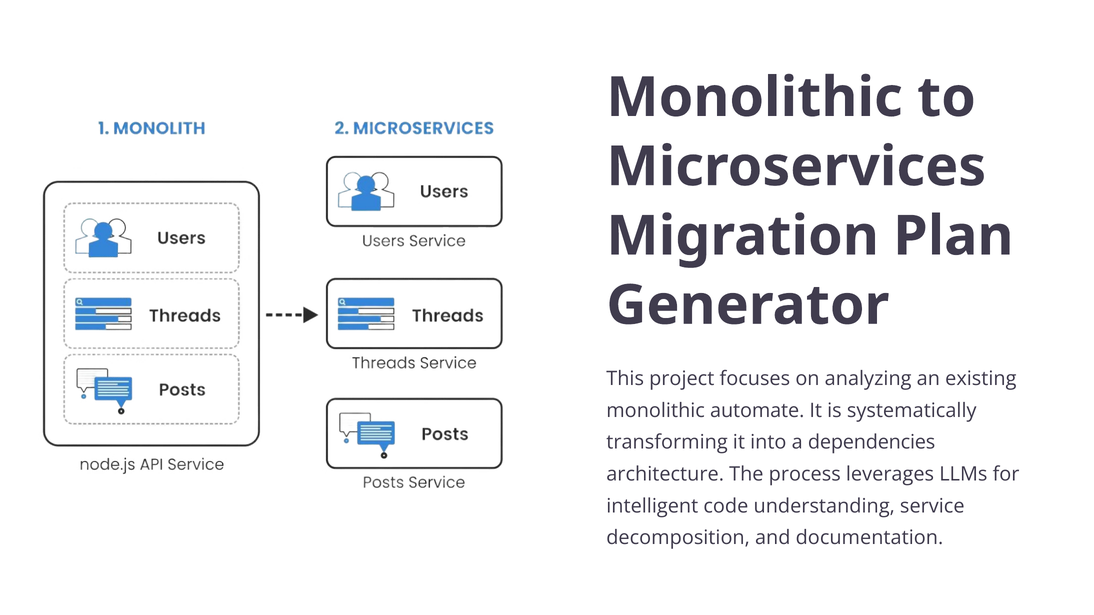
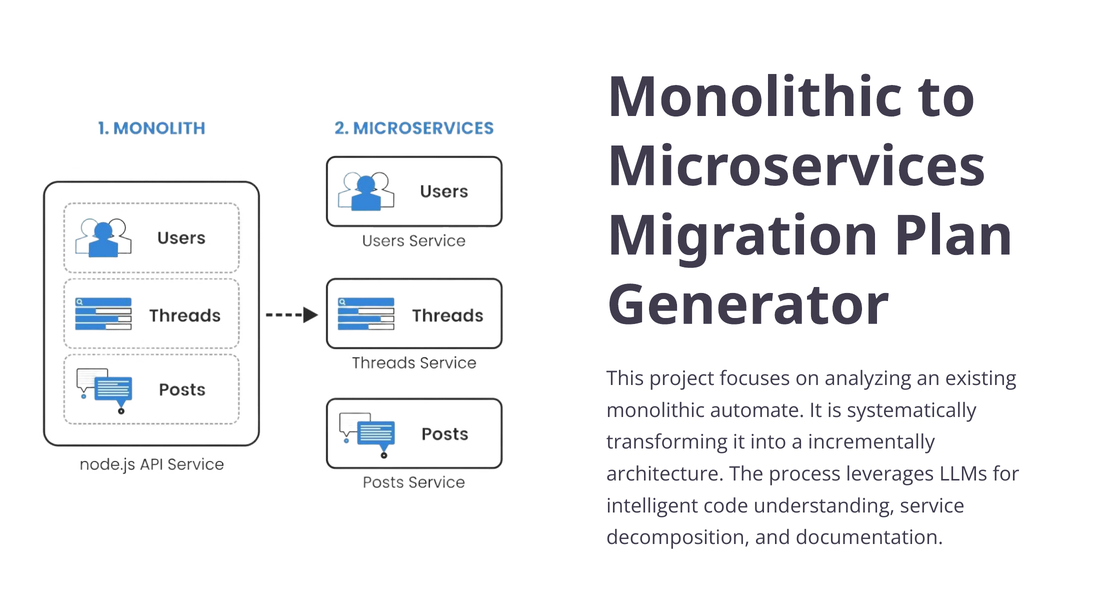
dependencies: dependencies -> incrementally (871, 443)
